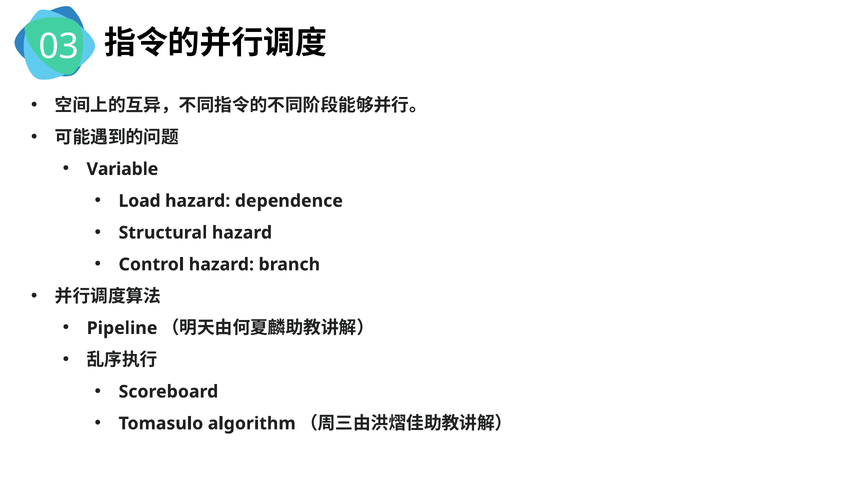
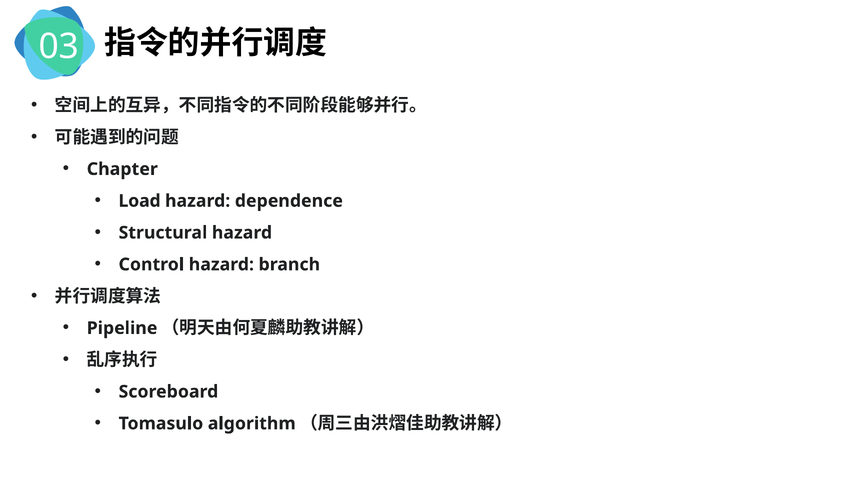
Variable: Variable -> Chapter (122, 169)
